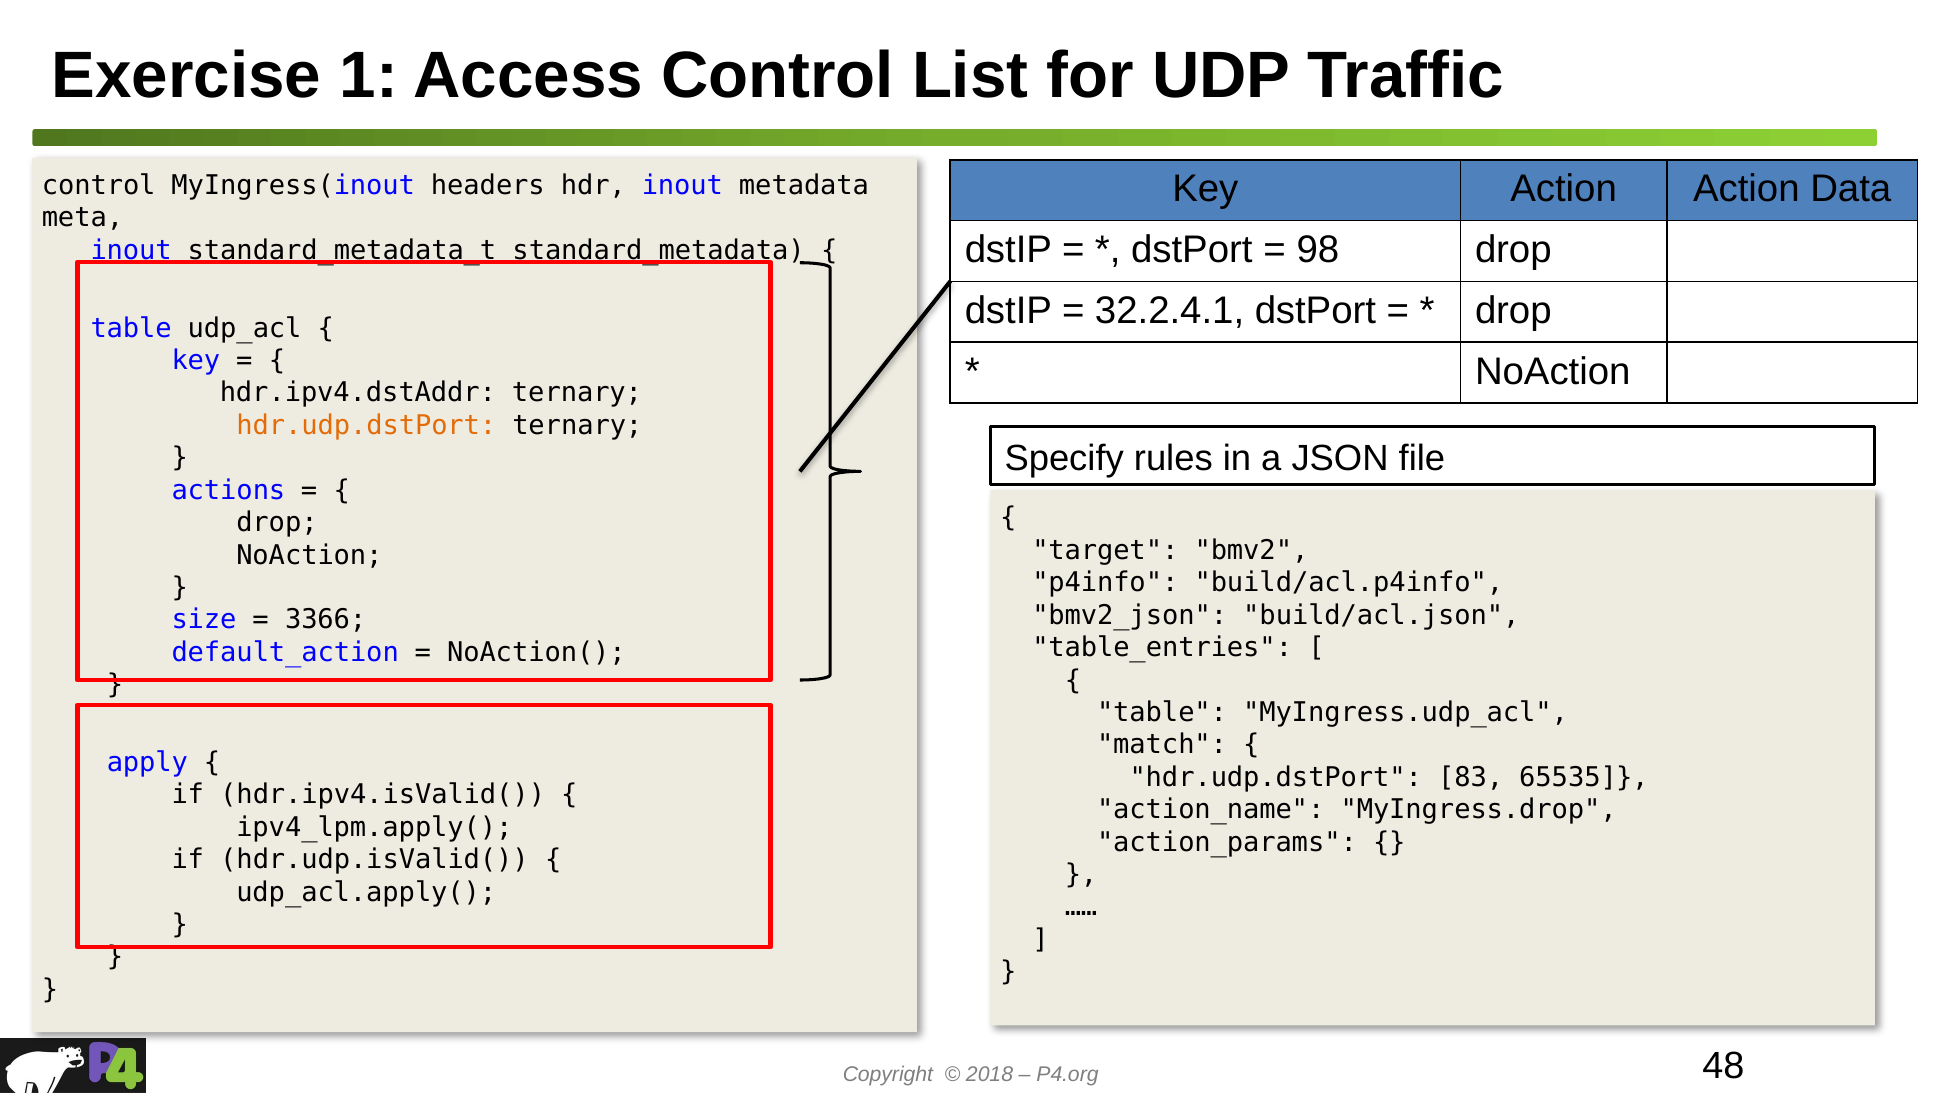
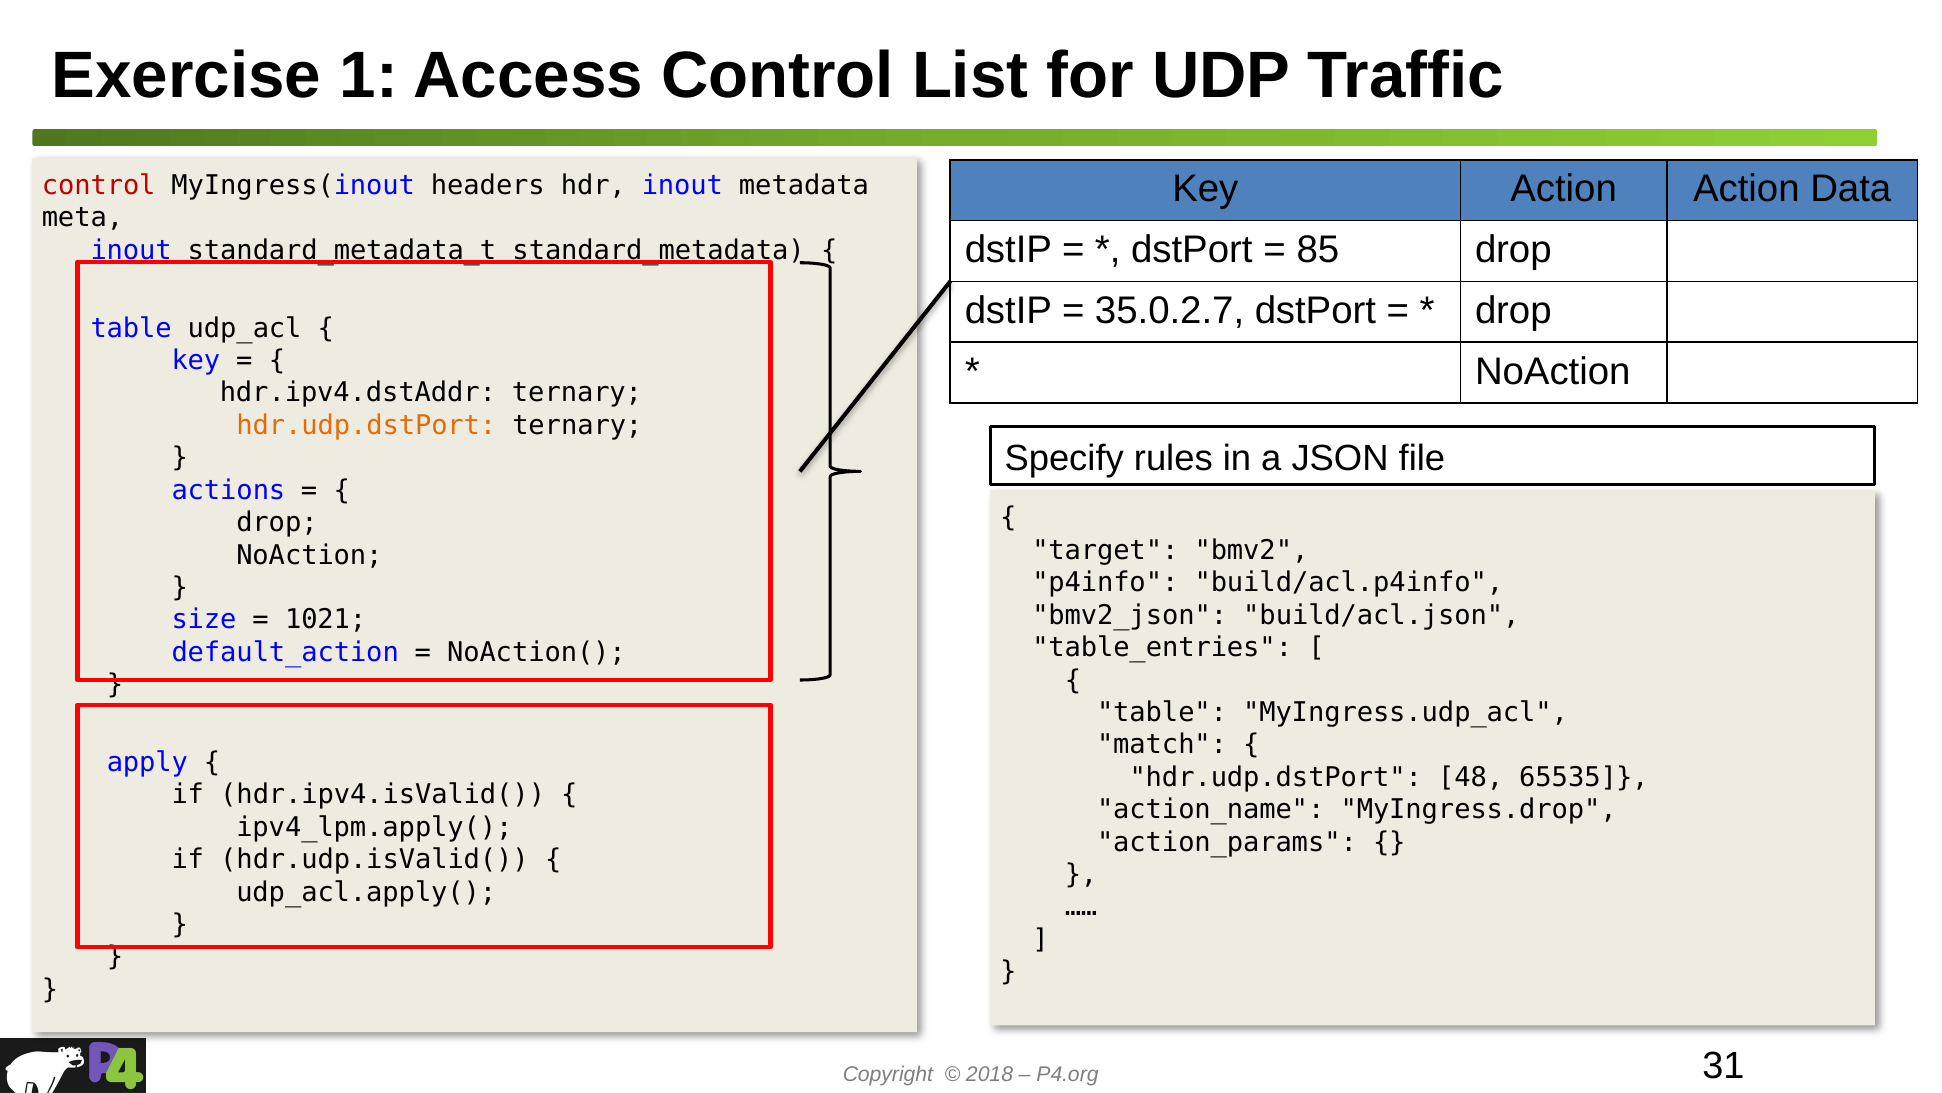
control colour: black -> red (99, 185)
98: 98 -> 85 (1318, 250)
32.2.4.1: 32.2.4.1 -> 35.0.2.7 (1170, 311)
3366: 3366 -> 1021 (326, 620)
83: 83 -> 48 (1471, 777)
48: 48 -> 31 (1723, 1066)
